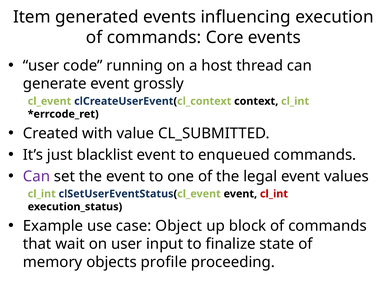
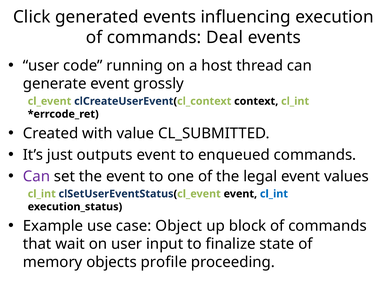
Item: Item -> Click (32, 17)
Core: Core -> Deal (225, 38)
blacklist: blacklist -> outputs (105, 155)
cl_int colour: red -> blue (274, 194)
